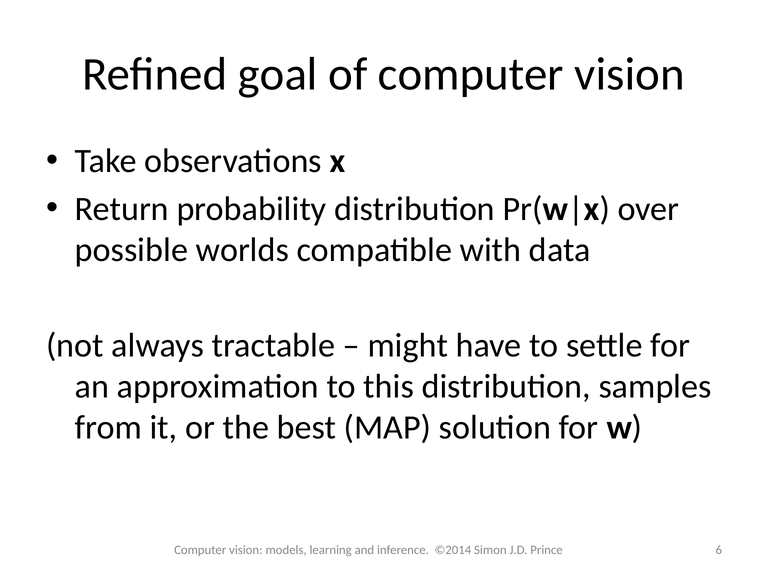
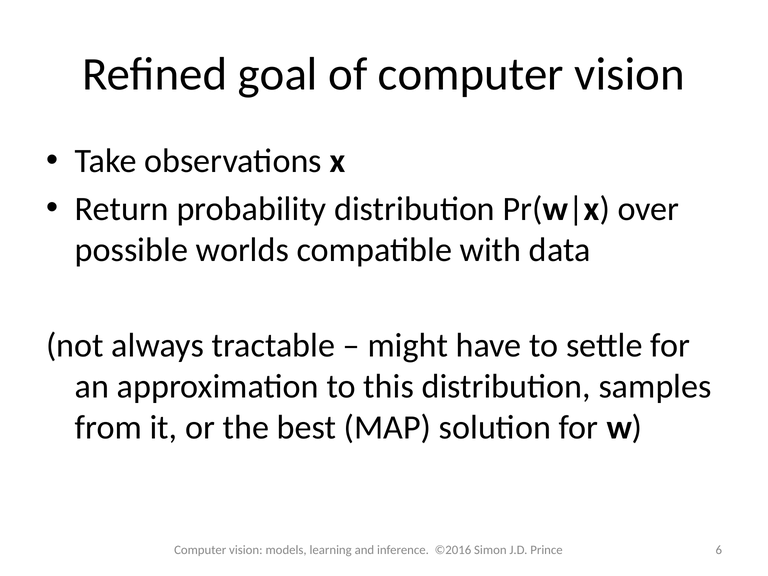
©2014: ©2014 -> ©2016 (453, 550)
